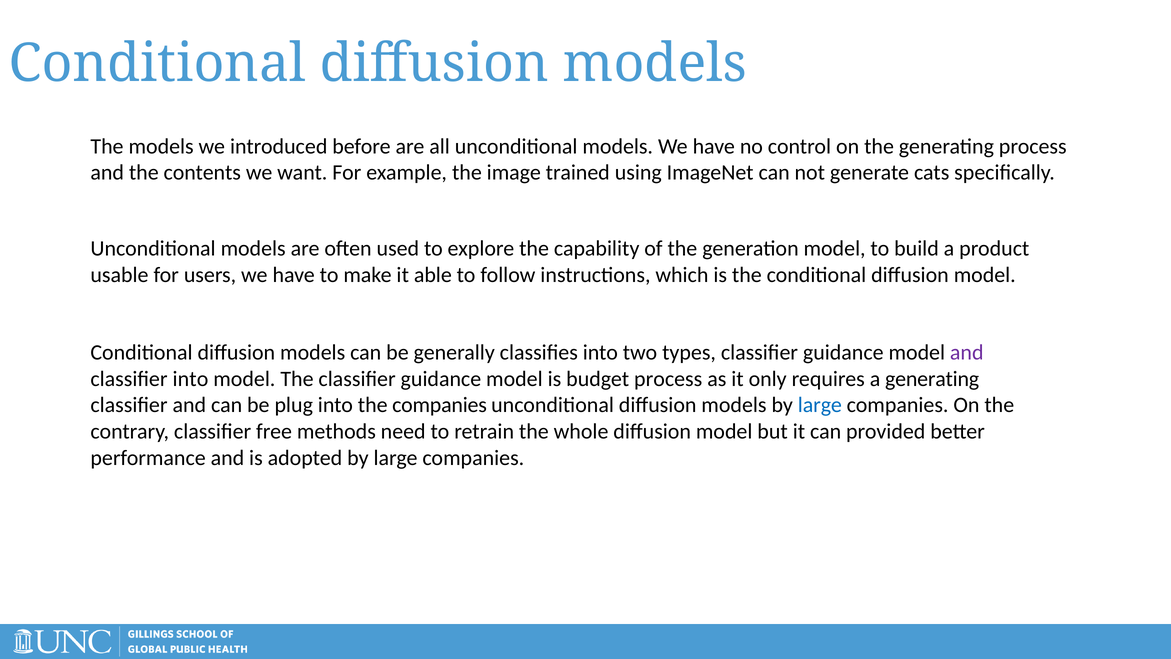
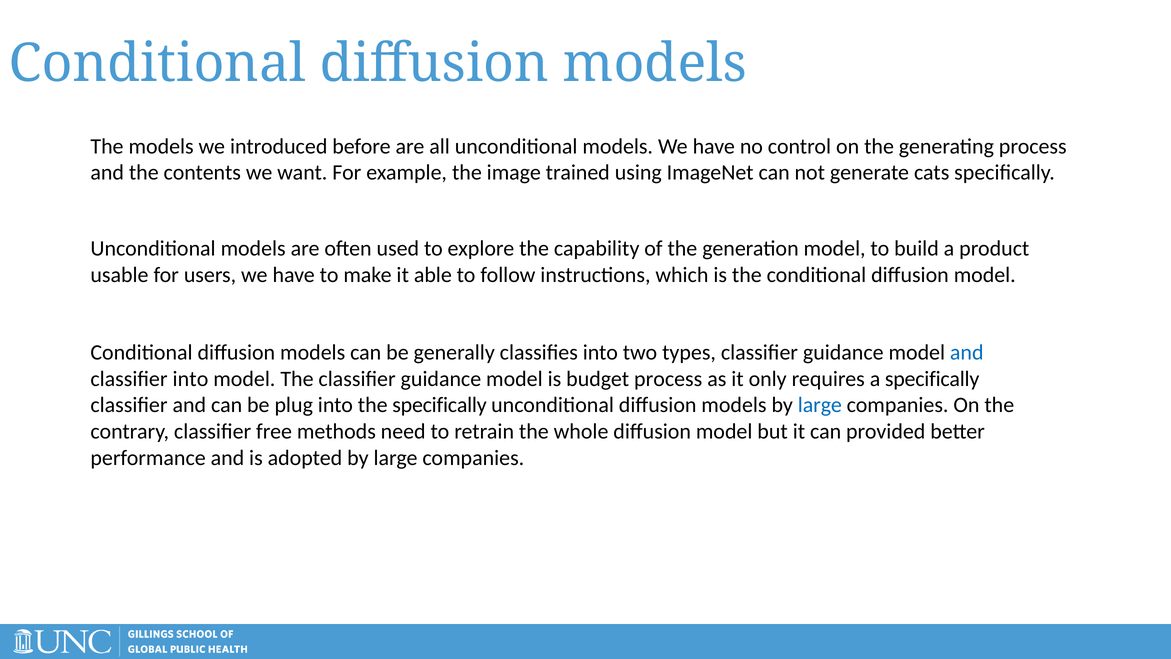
and colour: purple -> blue (967, 352)
a generating: generating -> specifically (932, 379)
the companies: companies -> specifically (440, 405)
